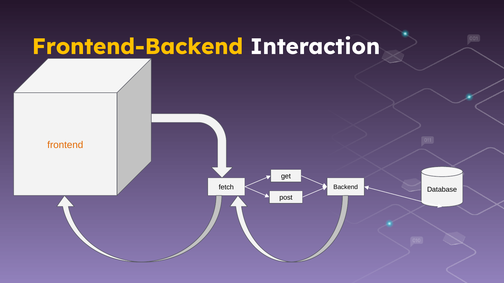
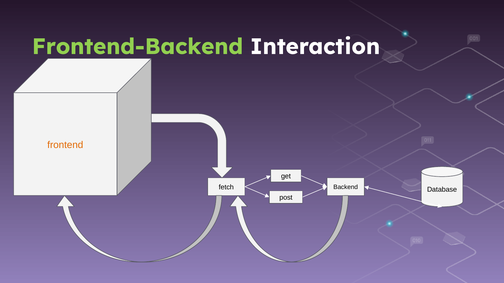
Frontend-Backend colour: yellow -> light green (138, 47)
